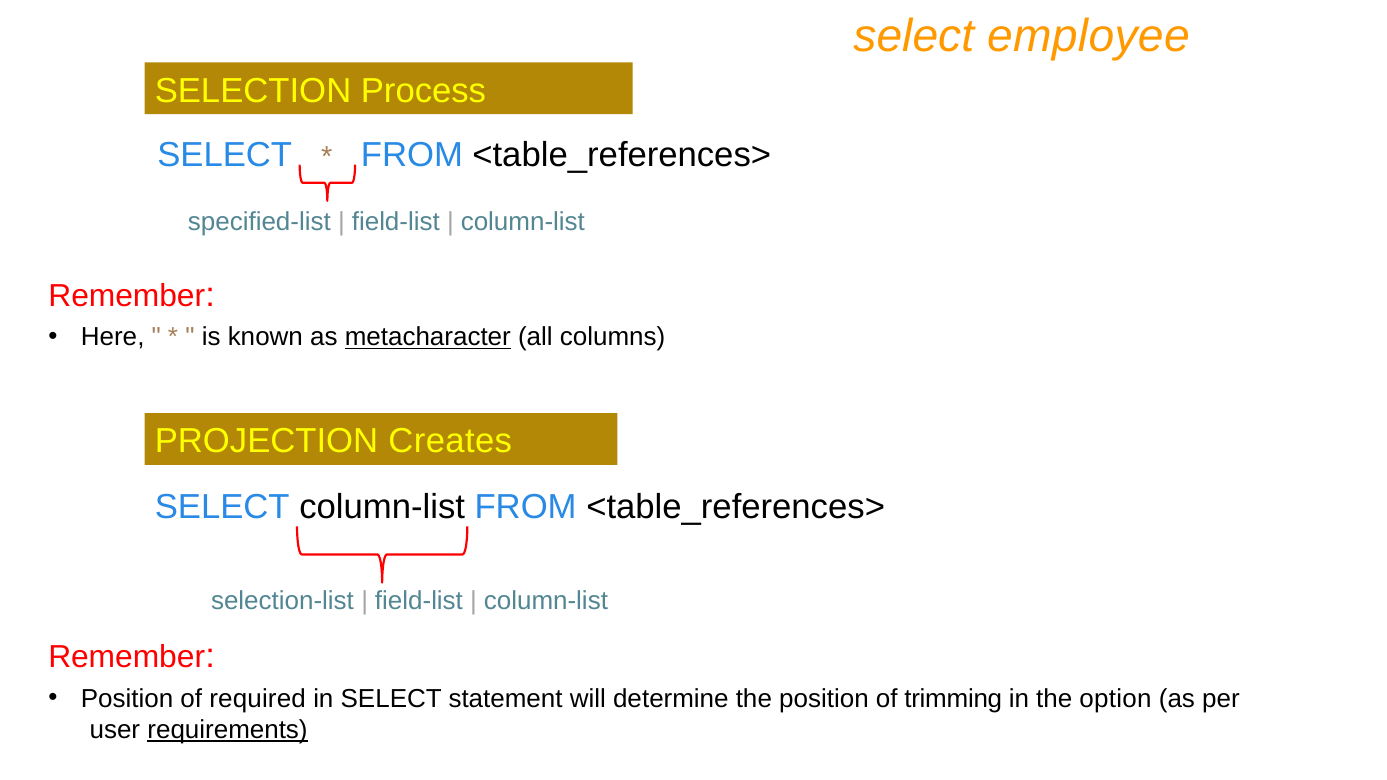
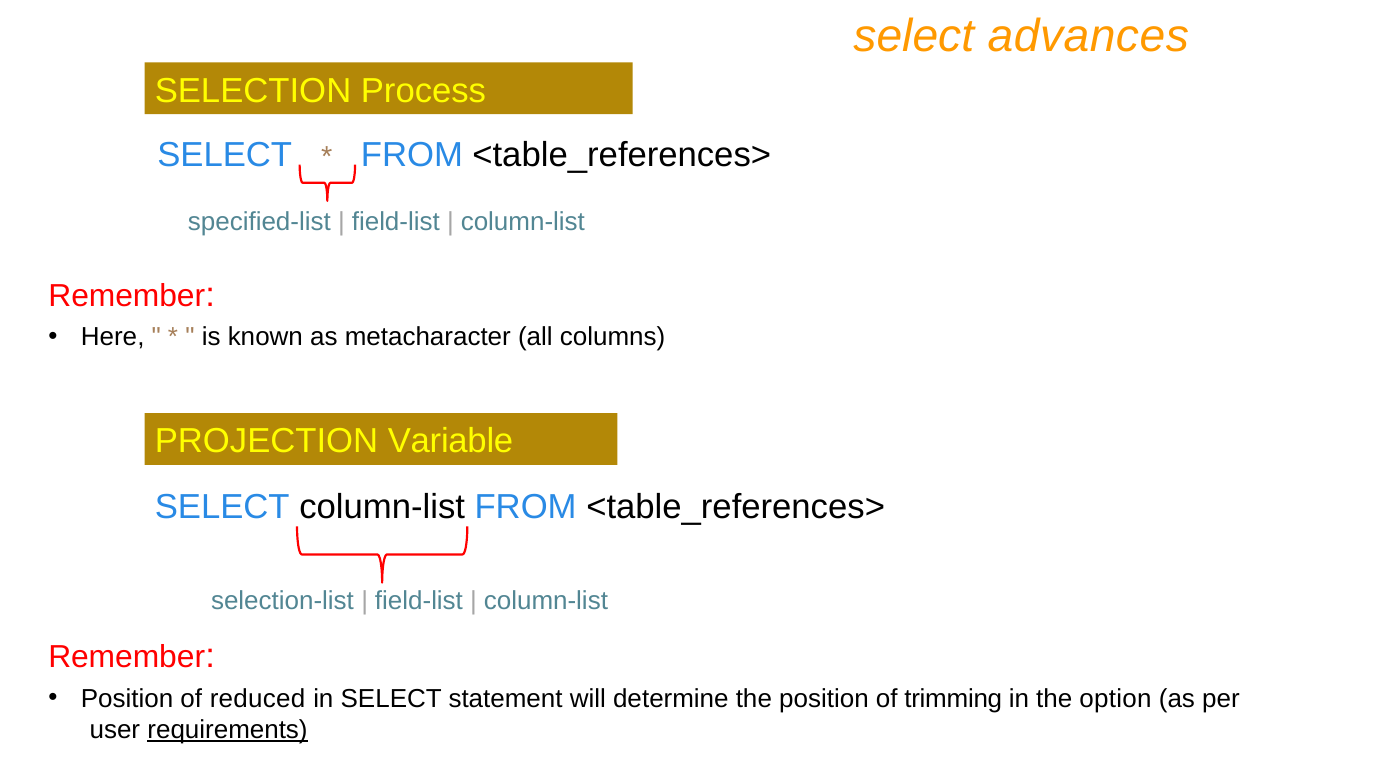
employee: employee -> advances (1088, 36)
metacharacter underline: present -> none (428, 337)
Creates: Creates -> Variable (451, 442)
required: required -> reduced (258, 699)
